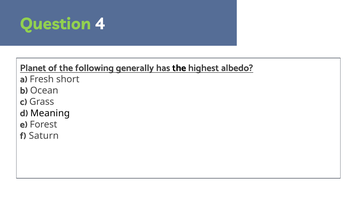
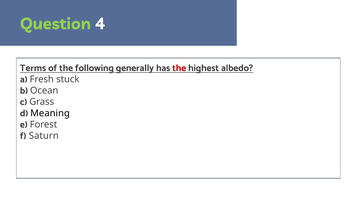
Planet: Planet -> Terms (33, 68)
the colour: black -> red (179, 68)
short: short -> stuck (68, 79)
